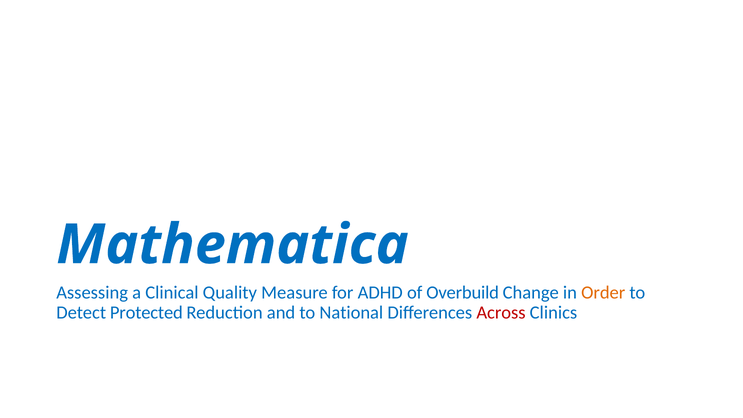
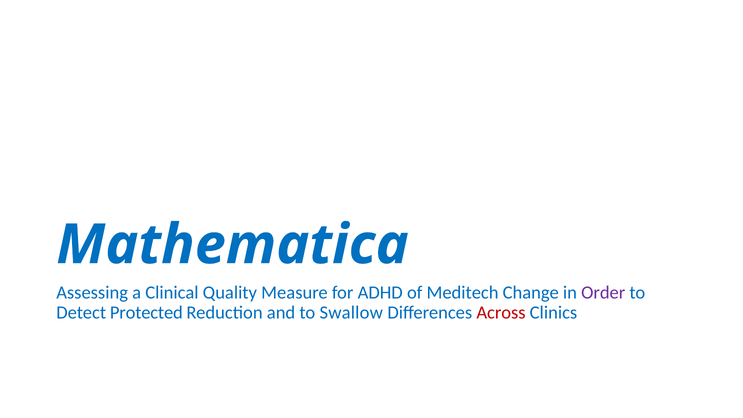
Overbuild: Overbuild -> Meditech (463, 292)
Order colour: orange -> purple (603, 292)
National: National -> Swallow (351, 312)
